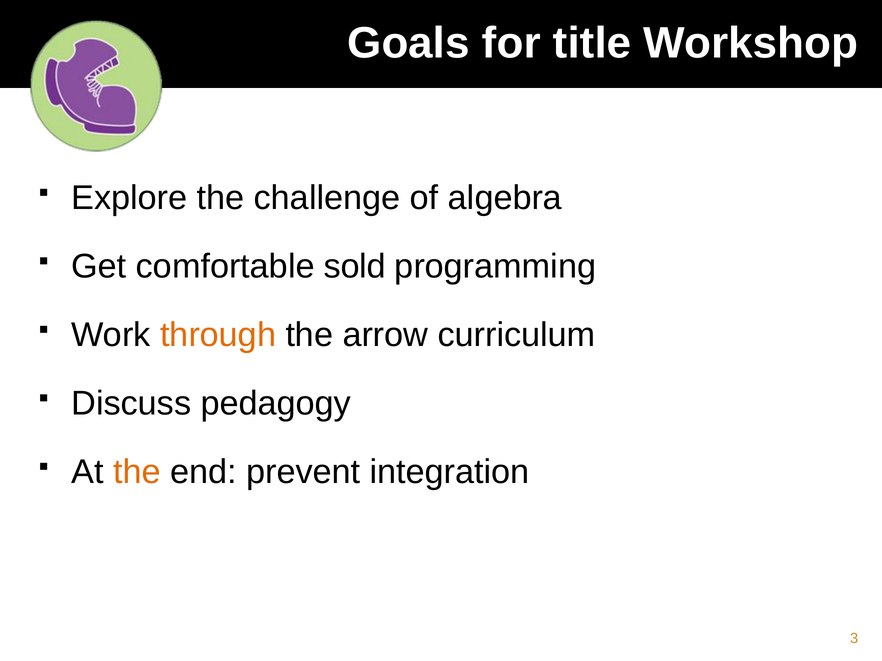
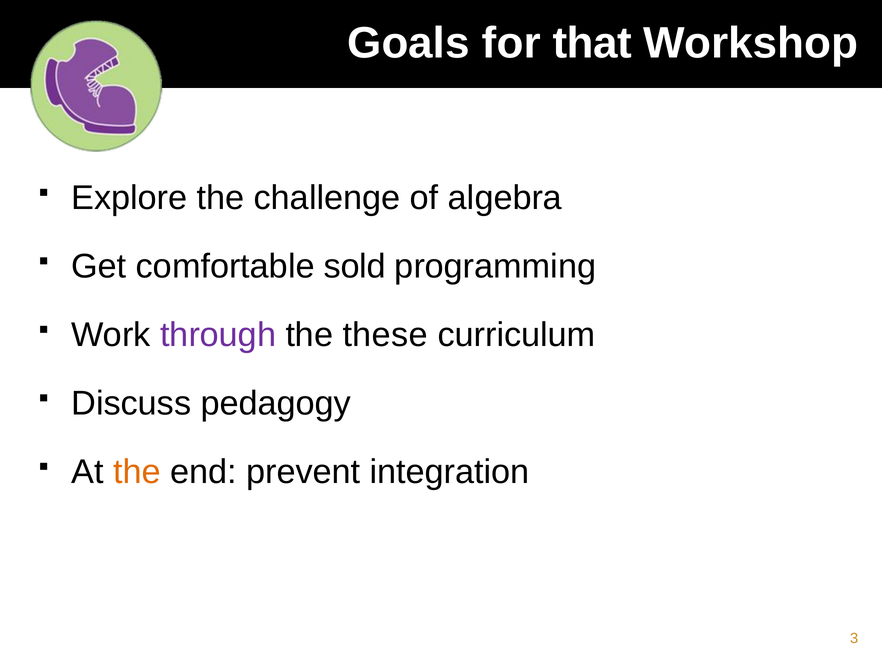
title: title -> that (592, 43)
through colour: orange -> purple (218, 335)
arrow: arrow -> these (385, 335)
